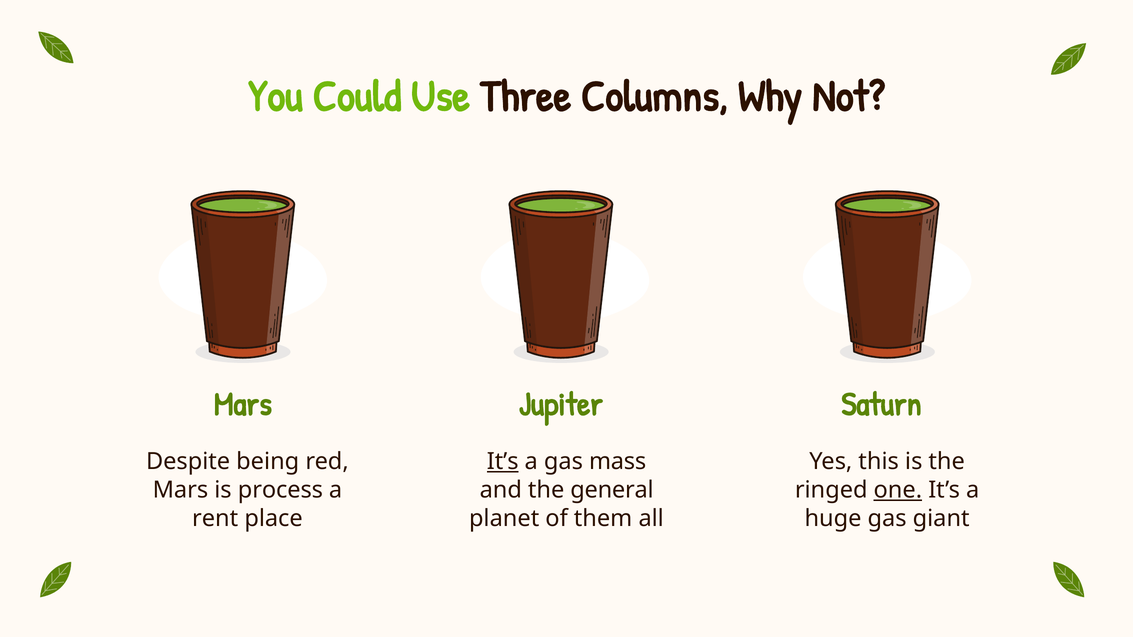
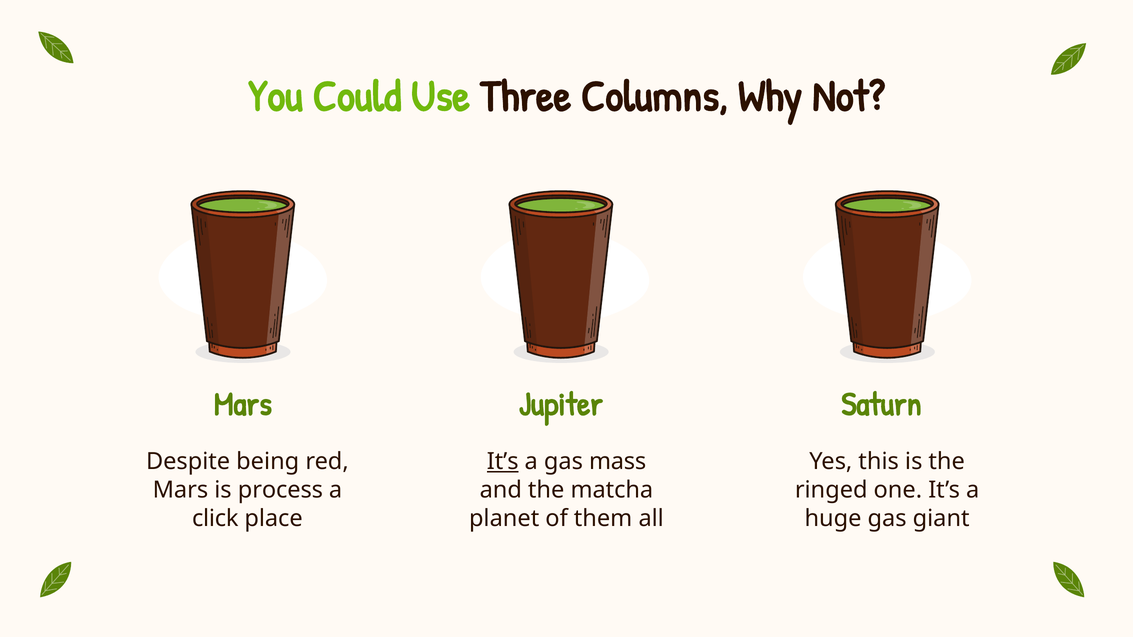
general: general -> matcha (612, 490)
one underline: present -> none (898, 490)
rent: rent -> click (215, 519)
